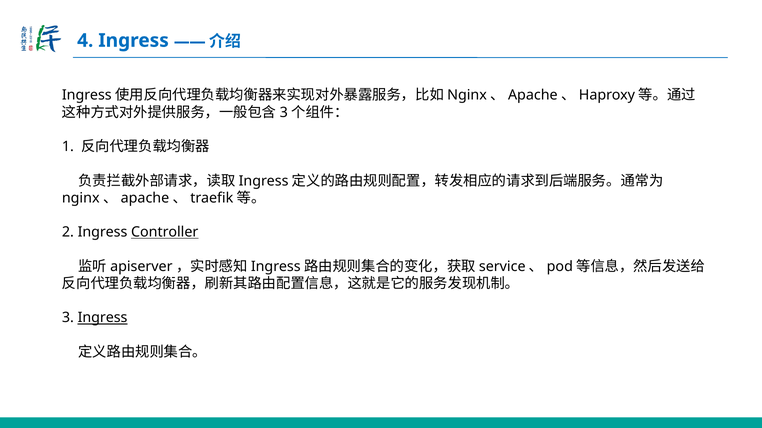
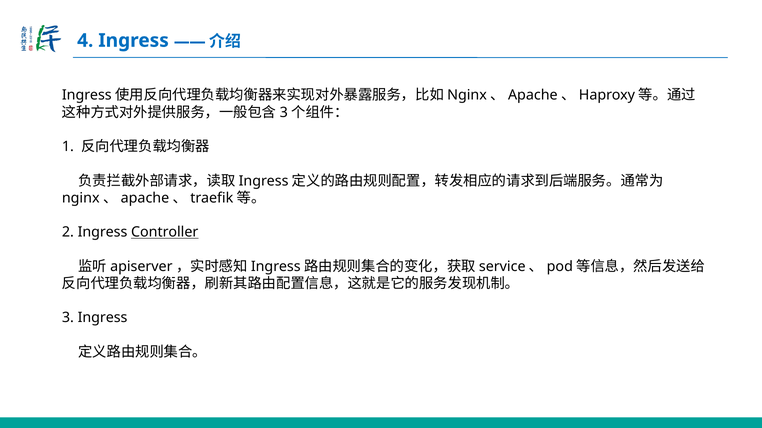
Ingress underline: present -> none (103, 318)
